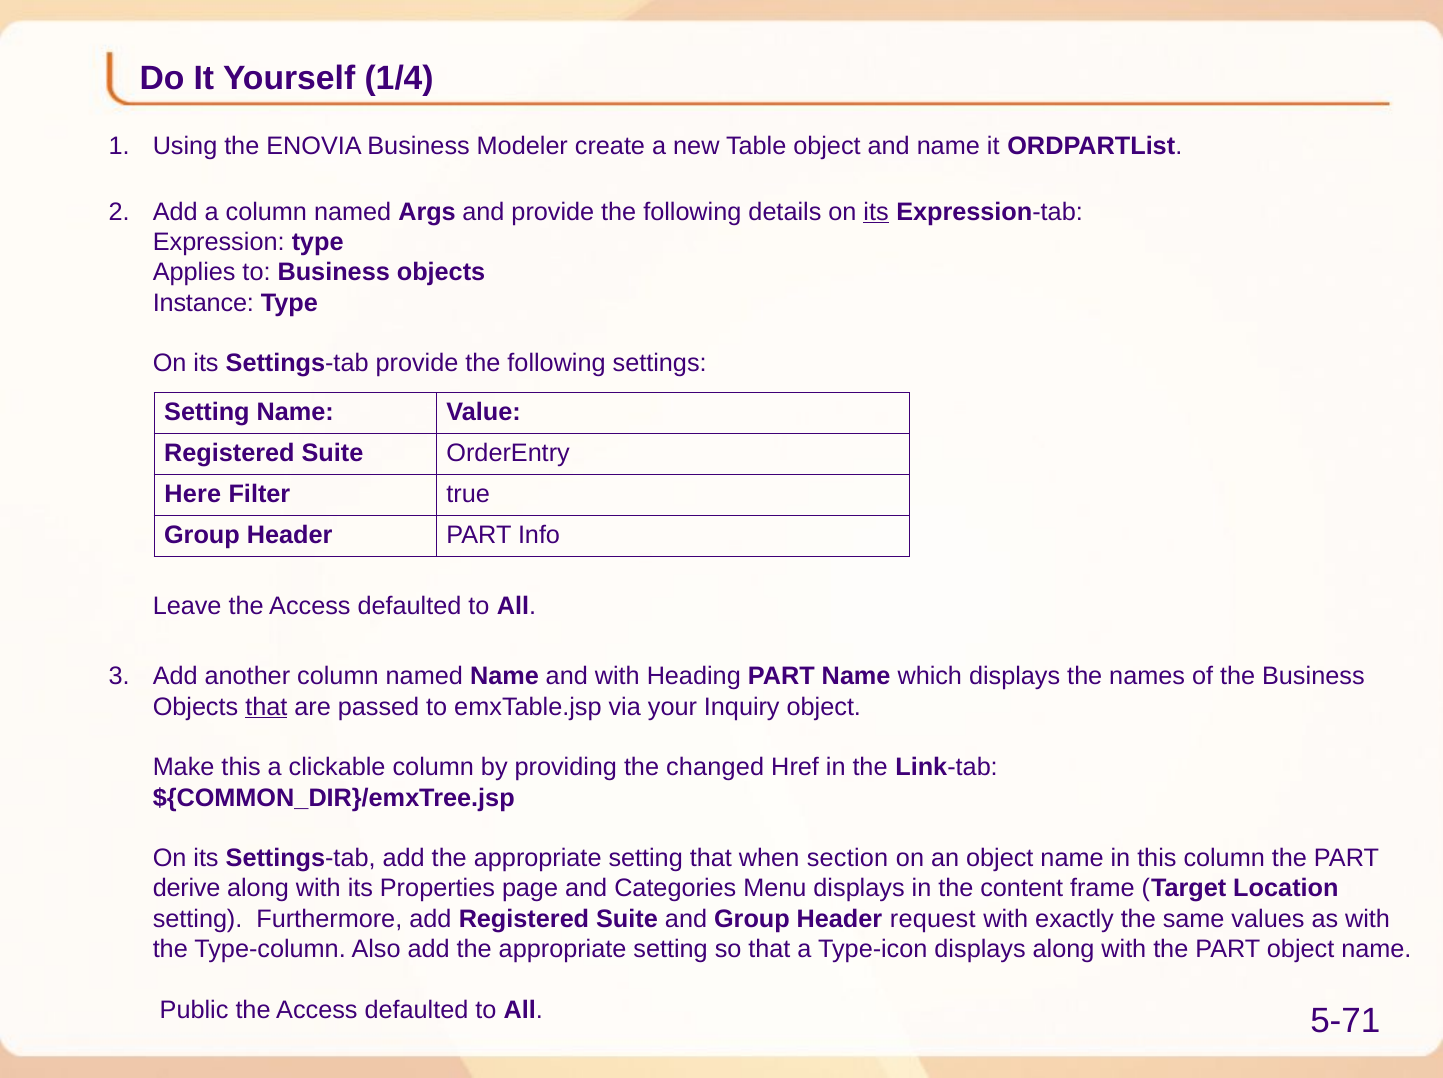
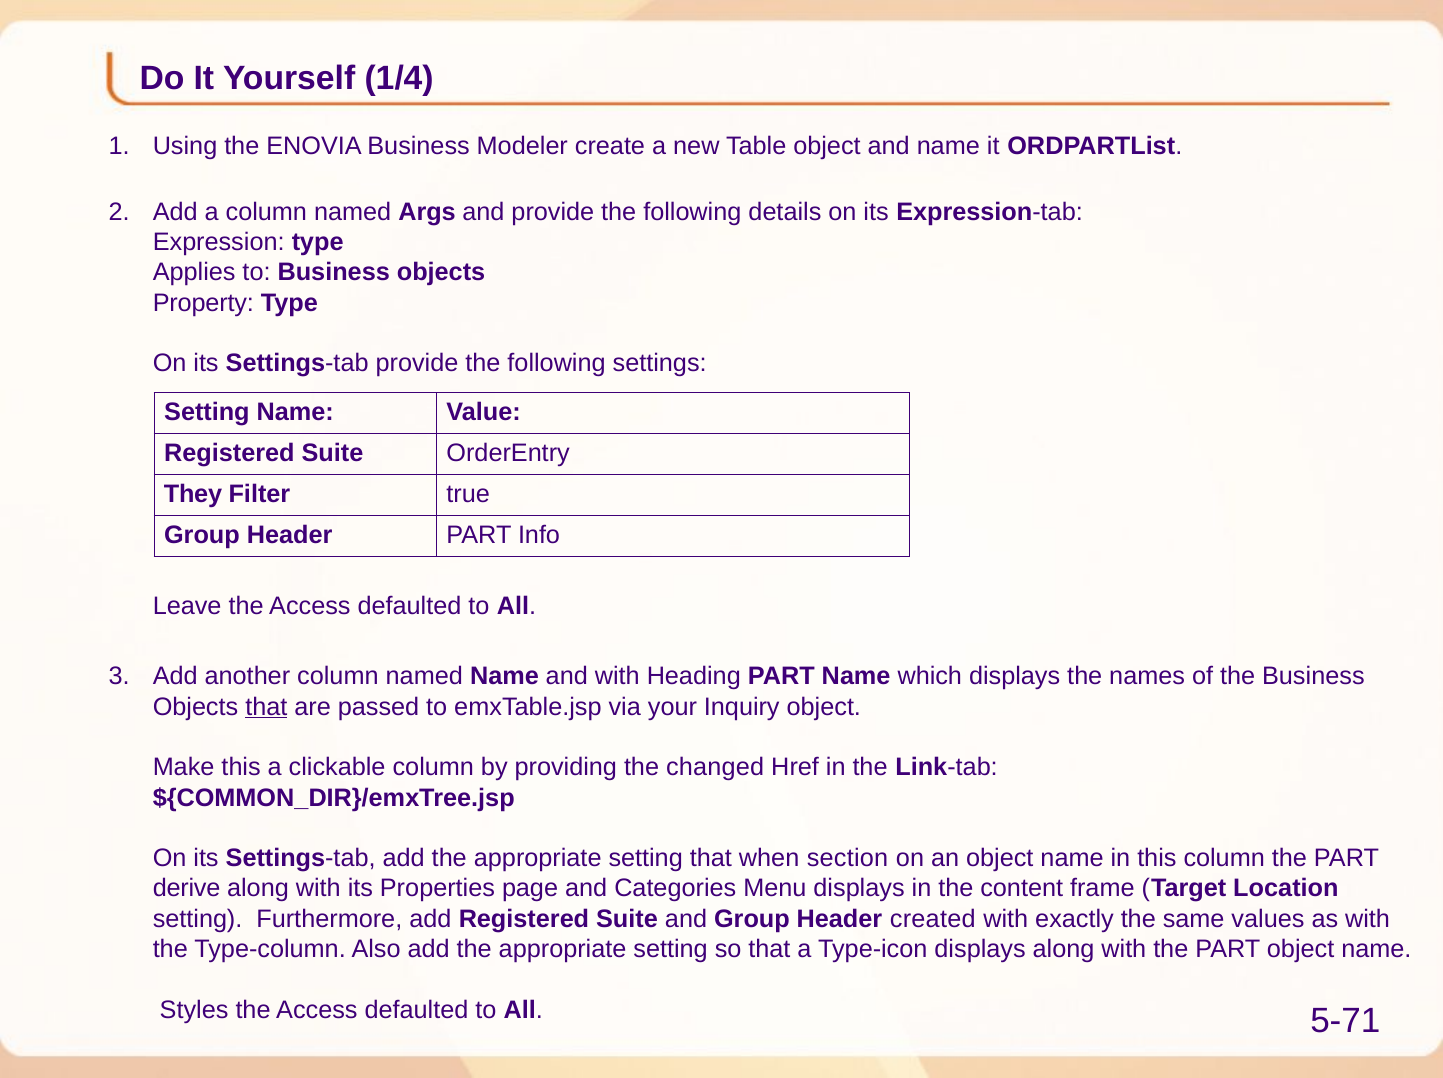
its underline: present -> none (876, 212)
Instance: Instance -> Property (203, 303)
Here: Here -> They (193, 494)
request: request -> created (933, 919)
Public: Public -> Styles (194, 1010)
